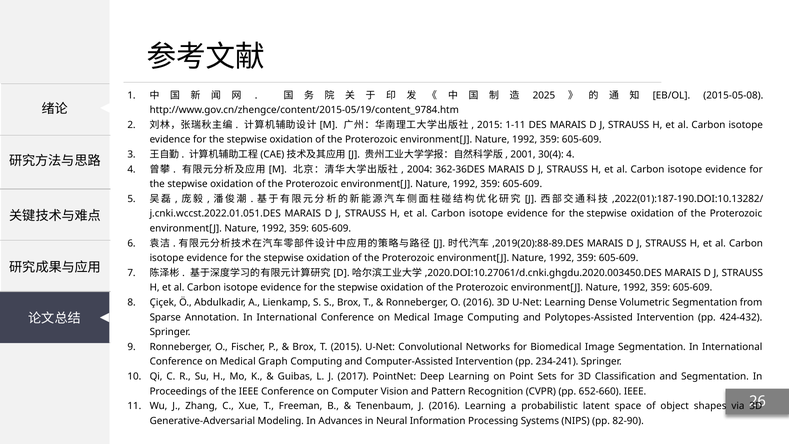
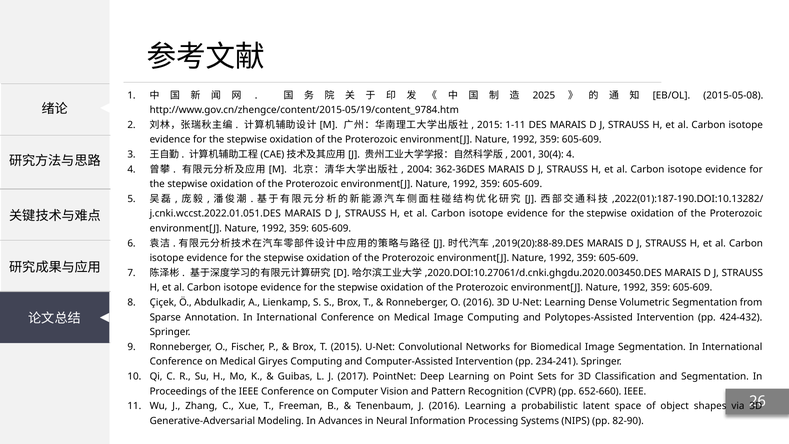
Graph: Graph -> Giryes (273, 362)
